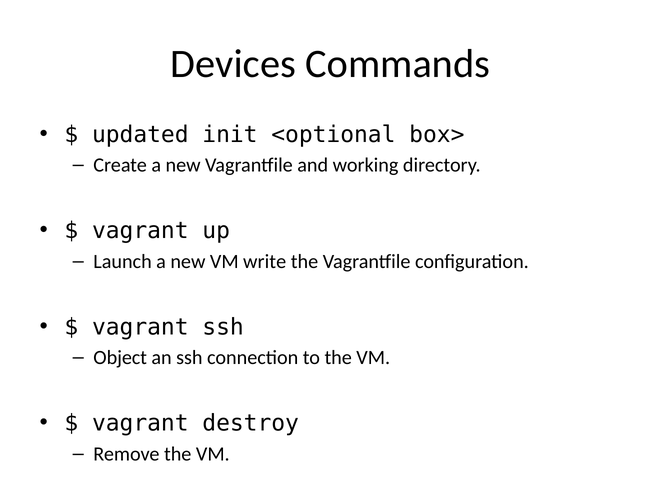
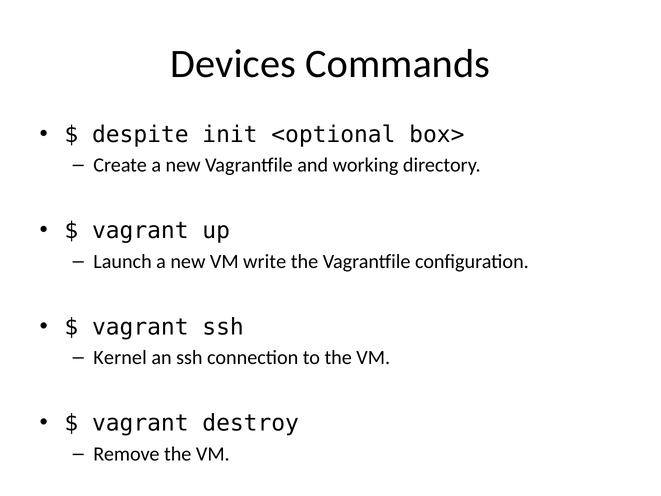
updated: updated -> despite (140, 134)
Object: Object -> Kernel (120, 358)
